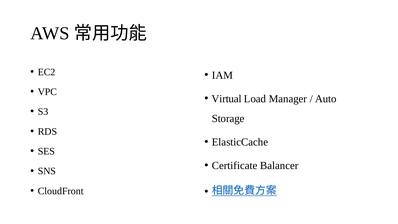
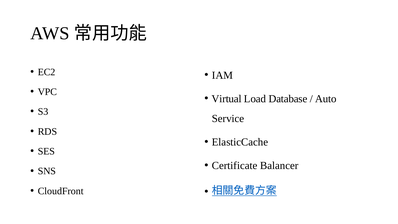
Manager: Manager -> Database (288, 99)
Storage: Storage -> Service (228, 118)
